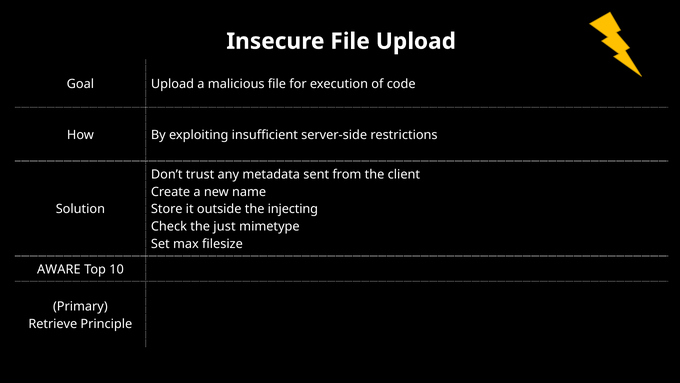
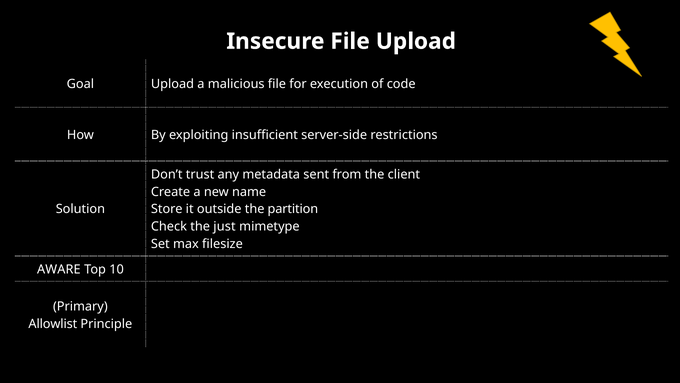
injecting: injecting -> partition (293, 209)
Retrieve: Retrieve -> Allowlist (53, 323)
